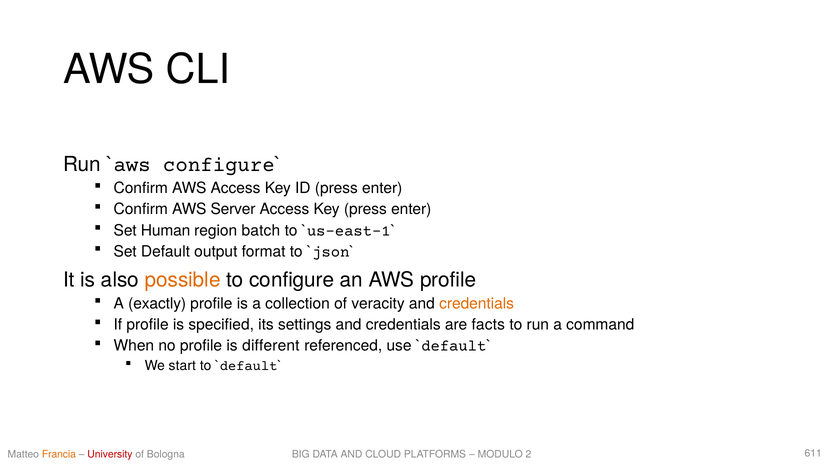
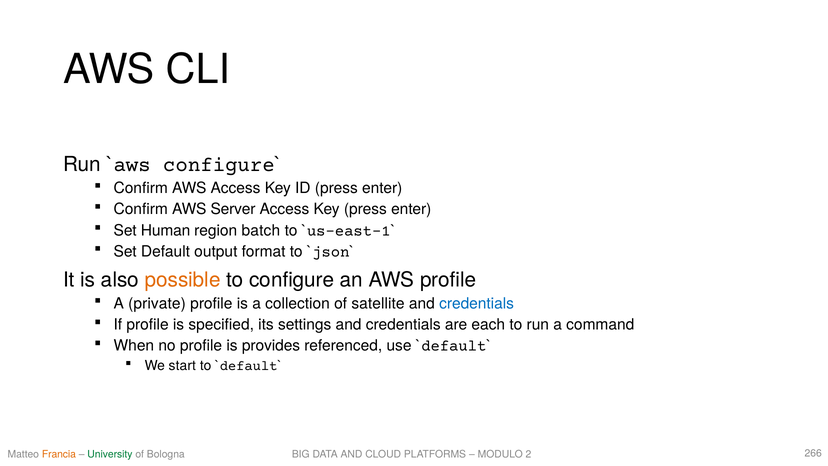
exactly: exactly -> private (157, 303)
veracity: veracity -> satellite (378, 303)
credentials colour: orange -> blue (477, 303)
facts: facts -> each (488, 325)
different: different -> provides (271, 346)
University colour: red -> green (110, 454)
611: 611 -> 266 (813, 453)
